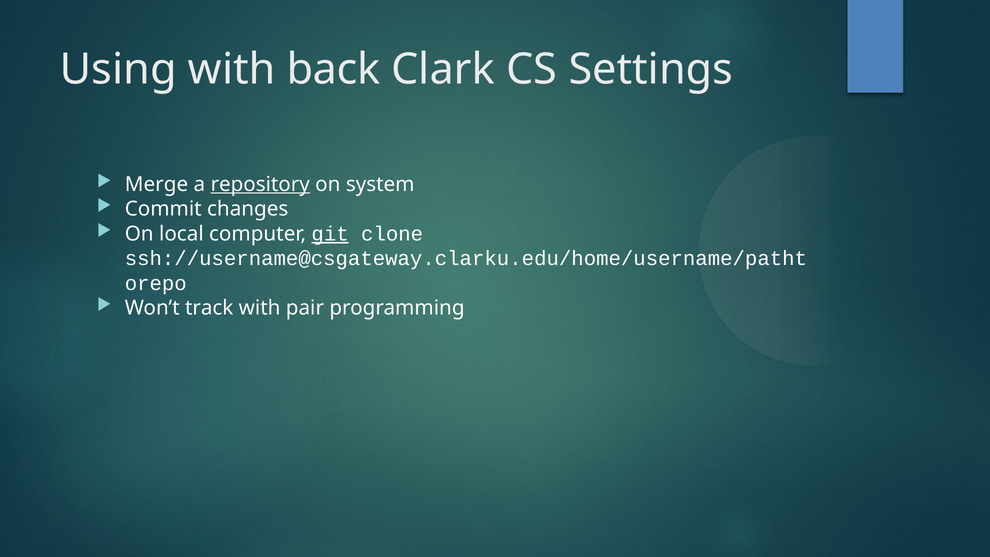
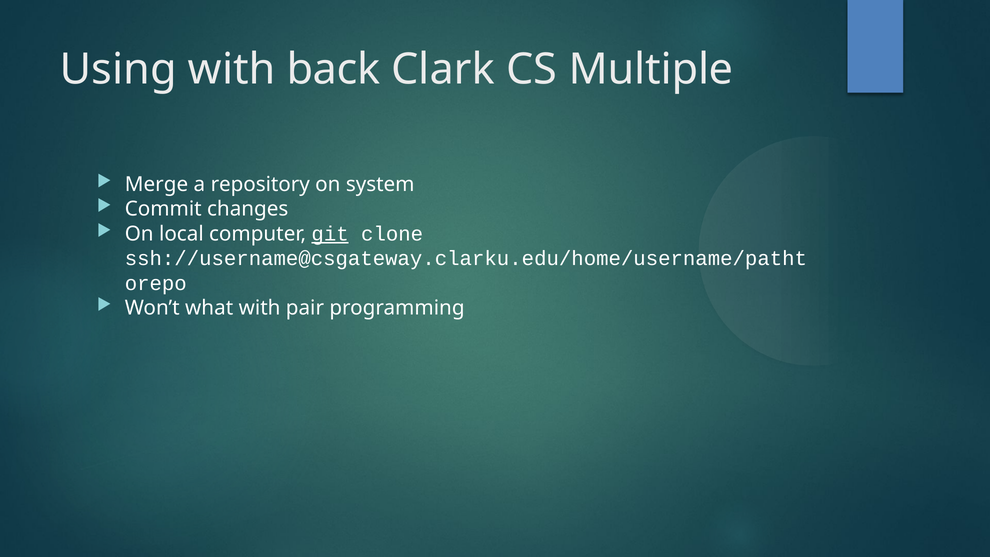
Settings: Settings -> Multiple (651, 69)
repository underline: present -> none (260, 184)
track: track -> what (209, 308)
